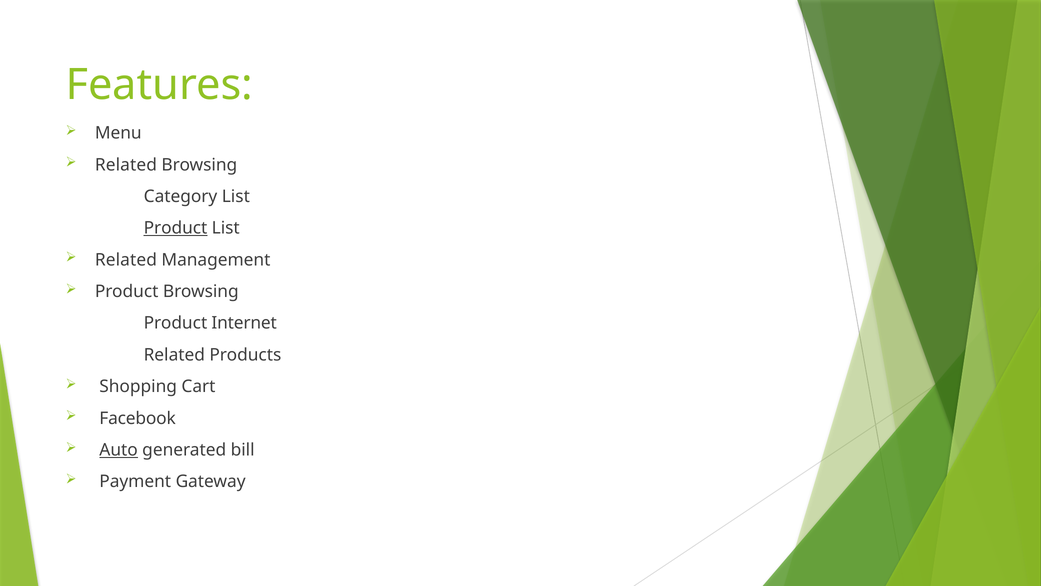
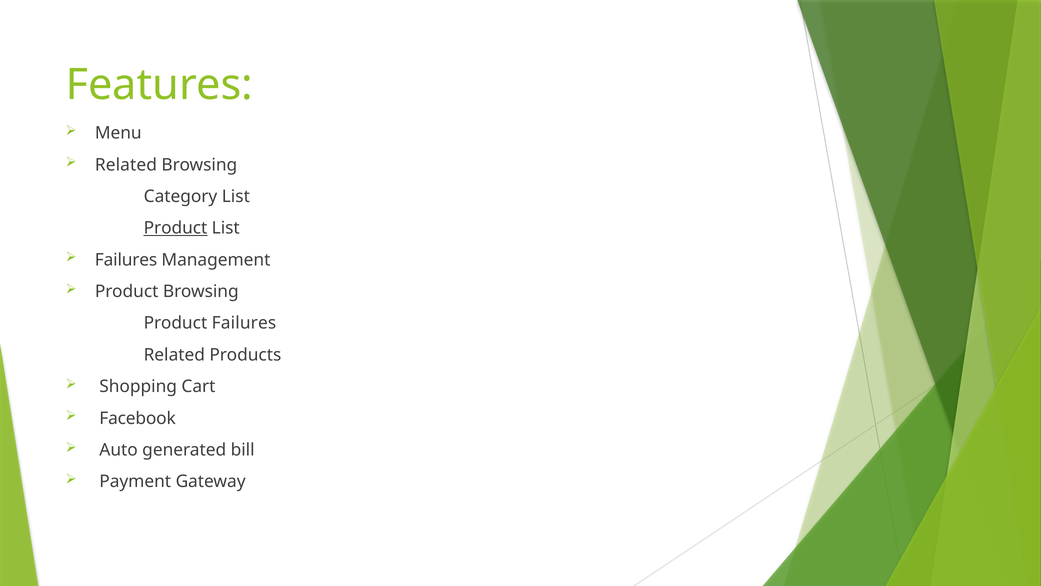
Related: Related -> Failures (126, 260)
Product Internet: Internet -> Failures (244, 323)
Auto underline: present -> none (119, 450)
